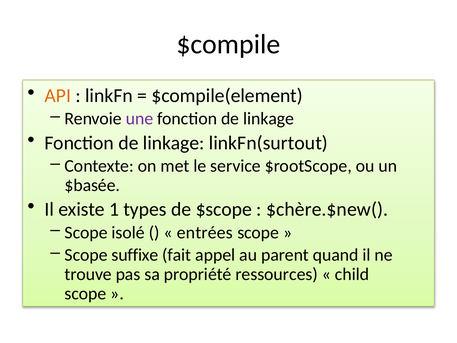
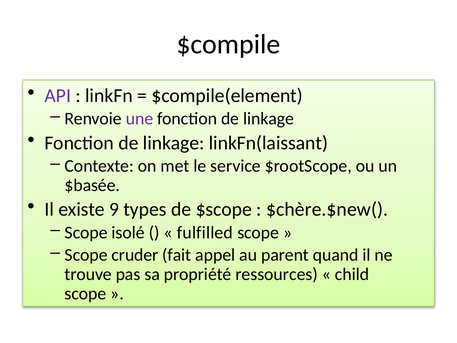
API colour: orange -> purple (58, 95)
linkFn(surtout: linkFn(surtout -> linkFn(laissant (268, 143)
1: 1 -> 9 (114, 209)
entrées: entrées -> fulfilled (205, 232)
suffixe: suffixe -> cruder (135, 255)
